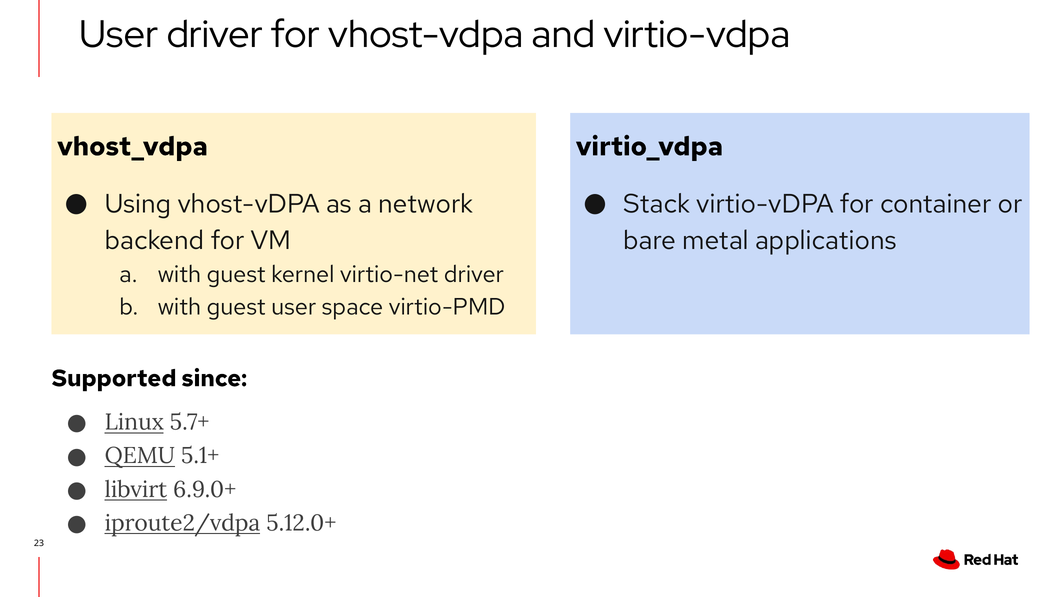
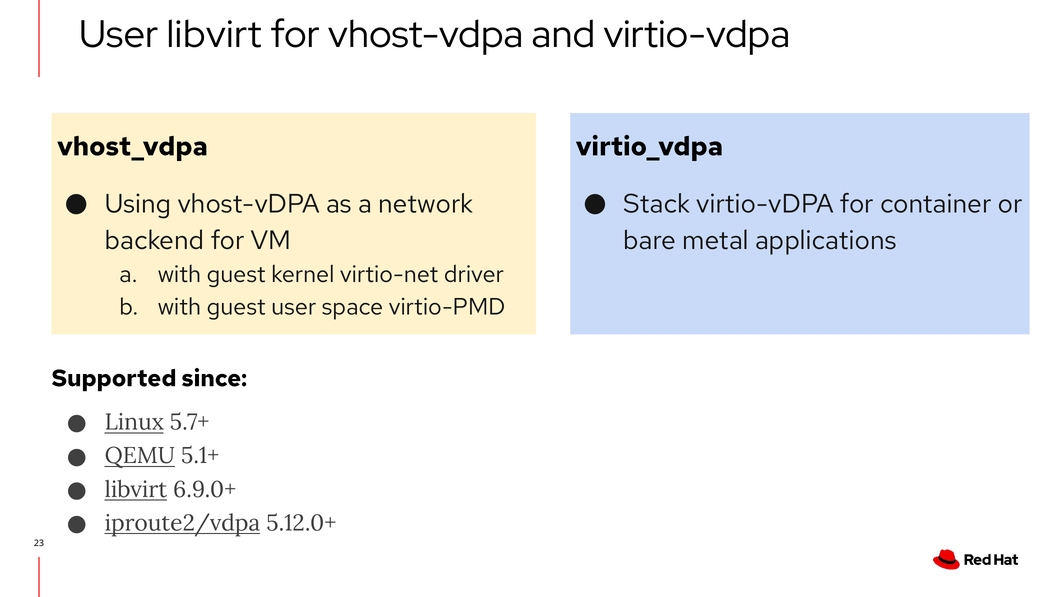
User driver: driver -> libvirt (214, 35)
